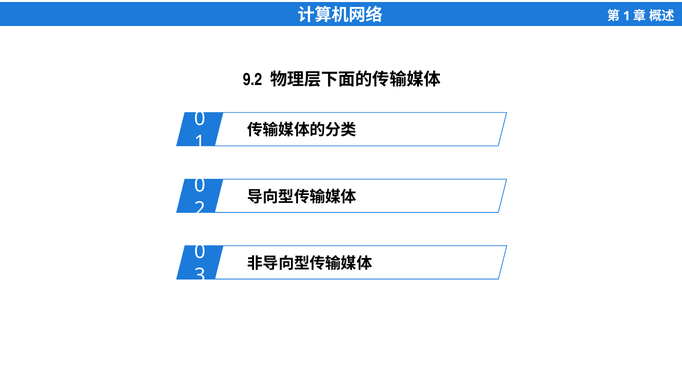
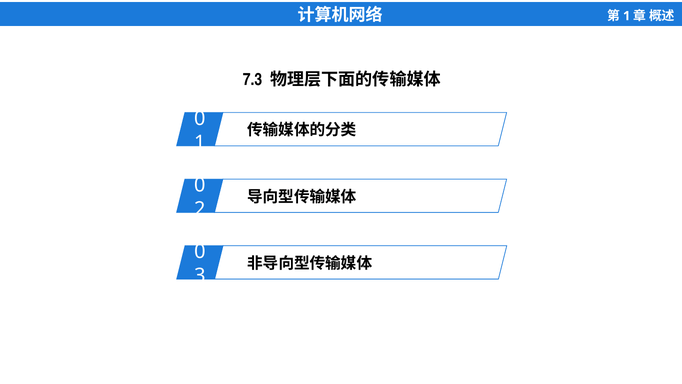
9.2: 9.2 -> 7.3 (253, 79)
